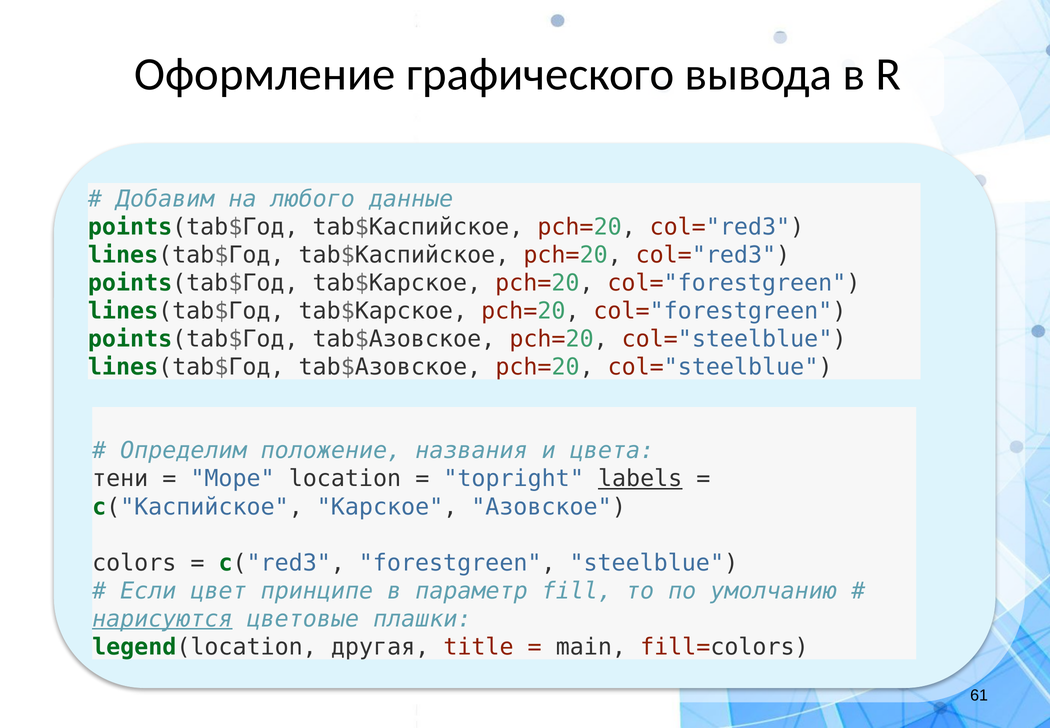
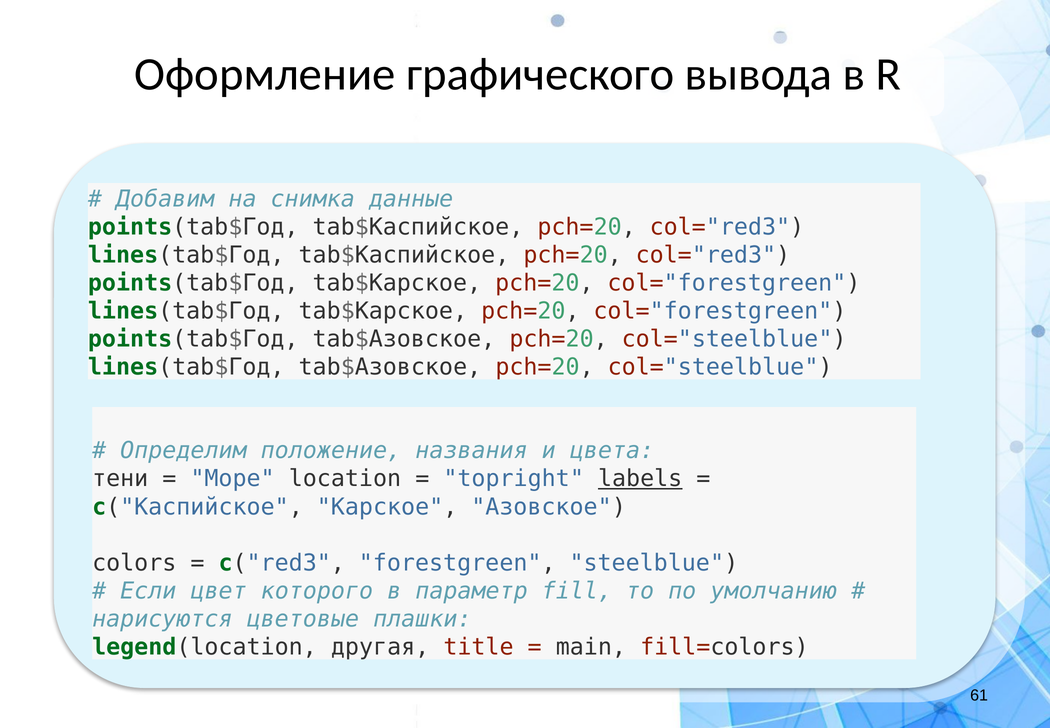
любого: любого -> снимка (313, 199)
принципе: принципе -> которого (317, 591)
нарисуются underline: present -> none (162, 619)
